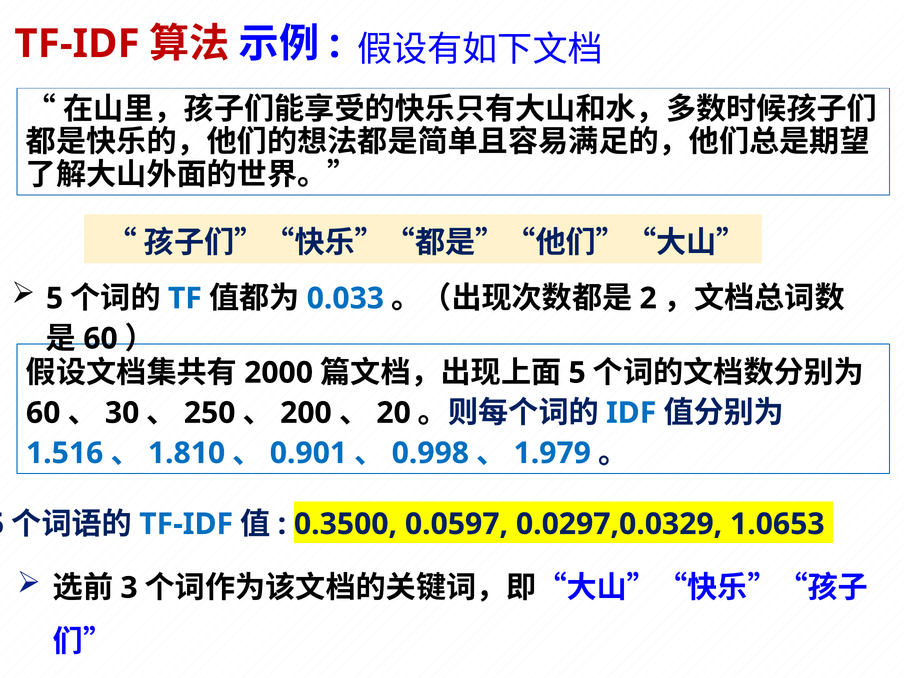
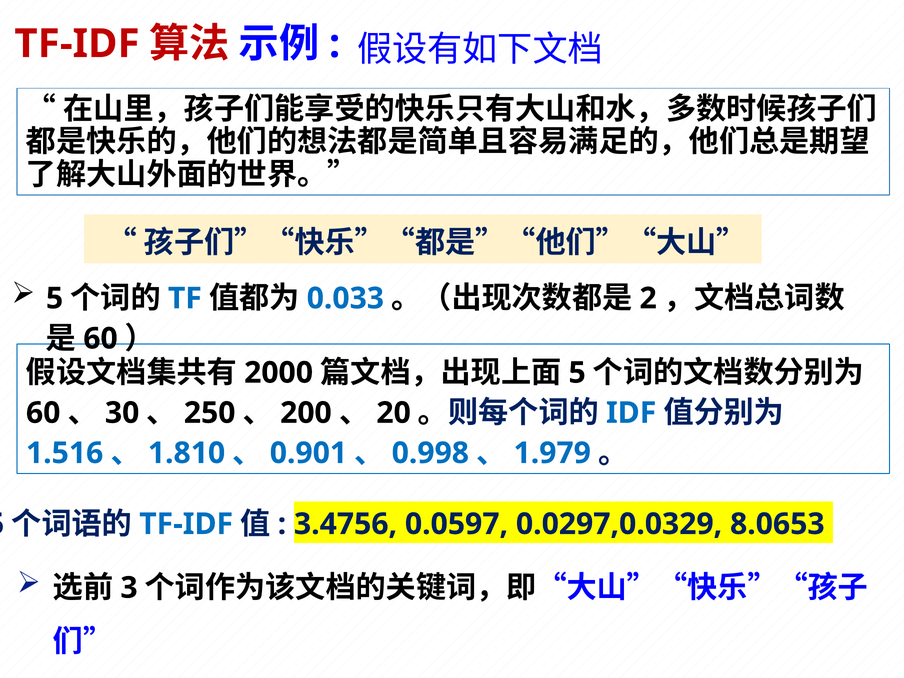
0.3500: 0.3500 -> 3.4756 (346, 524)
1.0653: 1.0653 -> 8.0653 (777, 524)
